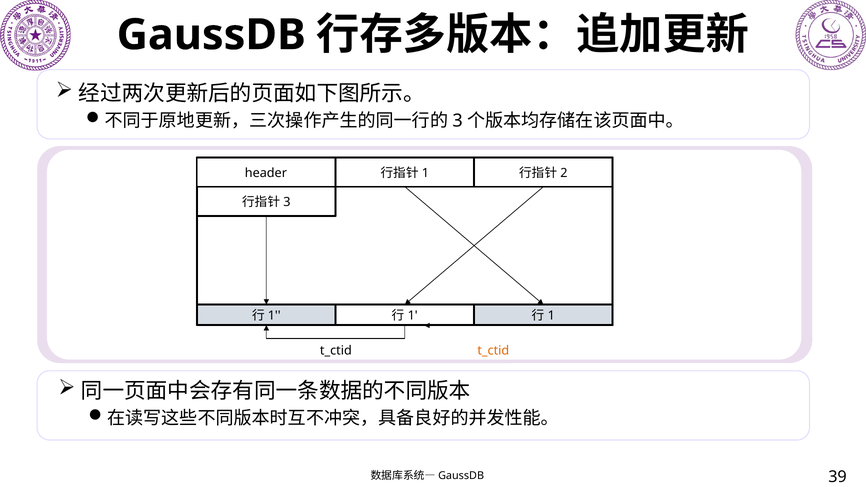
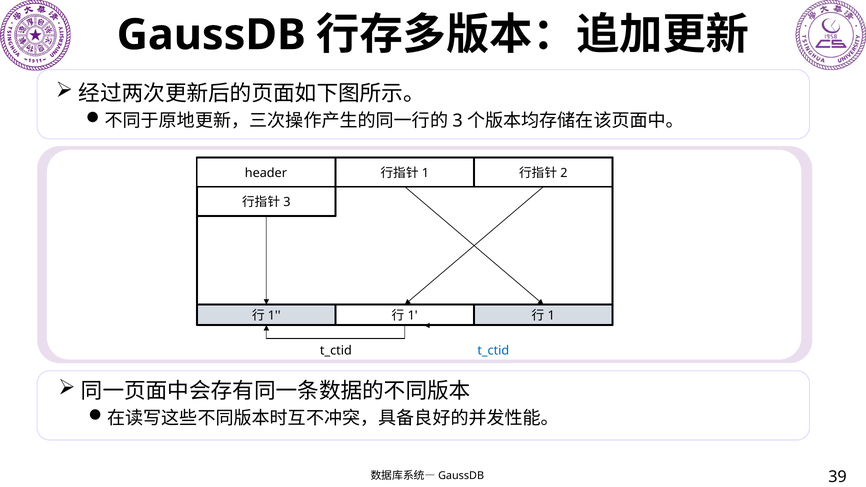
t_ctid colour: orange -> blue (493, 351)
